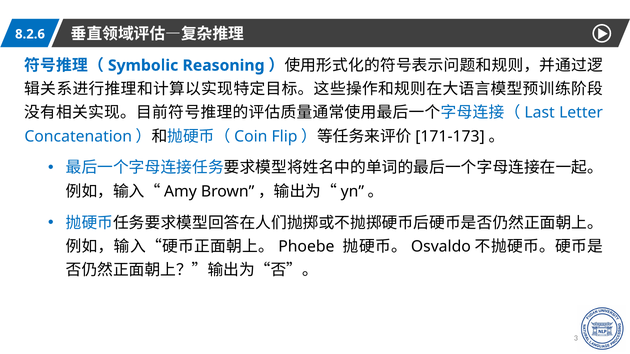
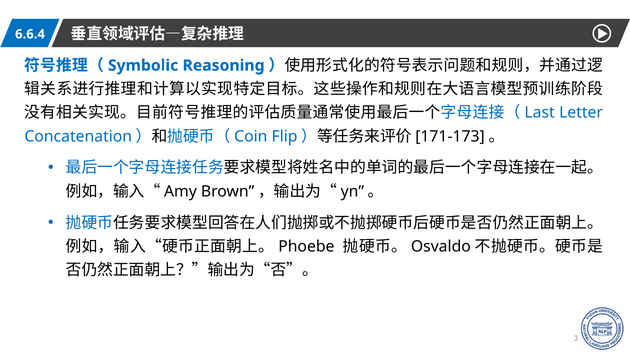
8.2.6: 8.2.6 -> 6.6.4 (30, 34)
